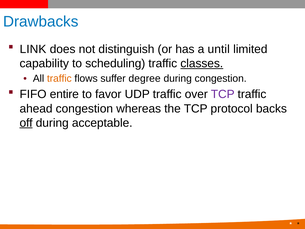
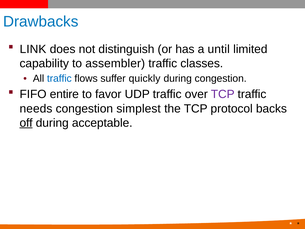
scheduling: scheduling -> assembler (115, 63)
classes underline: present -> none (202, 63)
traffic colour: orange -> blue (59, 79)
degree: degree -> quickly (145, 79)
ahead: ahead -> needs (36, 108)
whereas: whereas -> simplest (139, 108)
